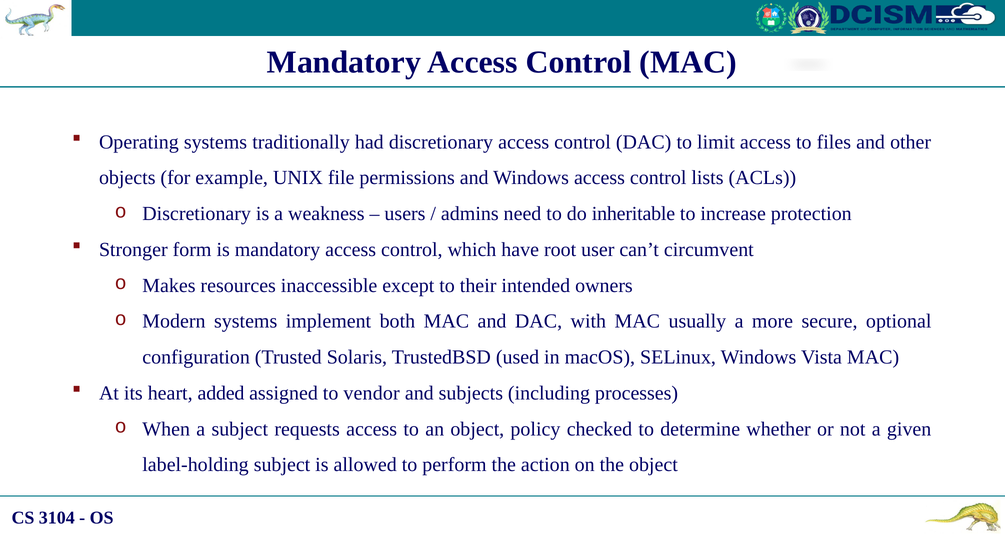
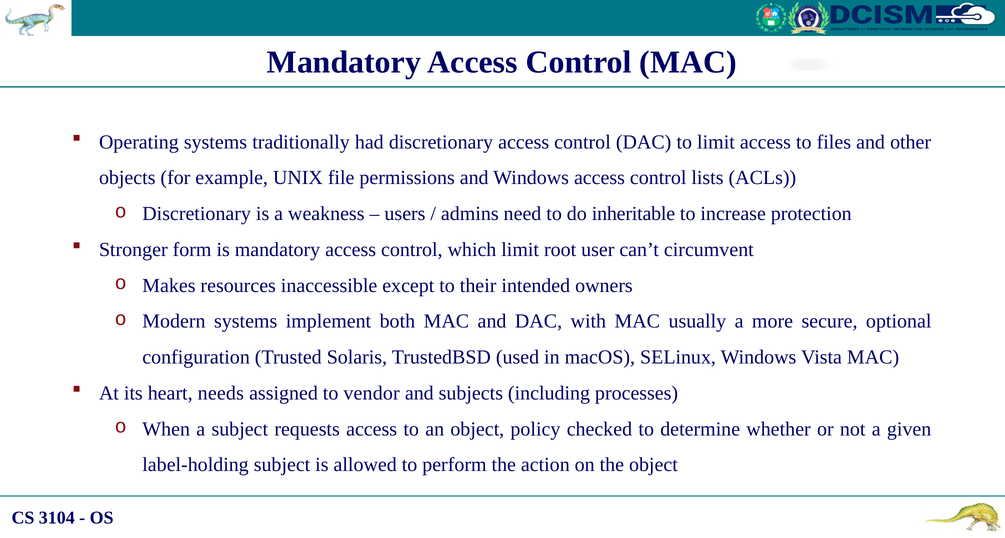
which have: have -> limit (520, 250)
added: added -> needs (221, 393)
